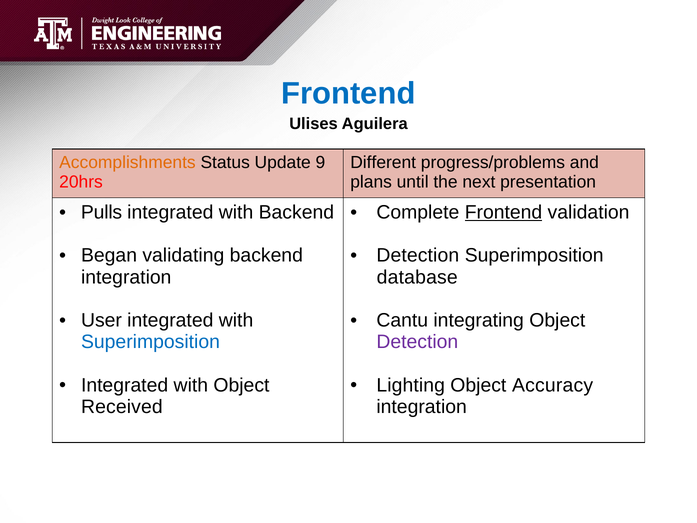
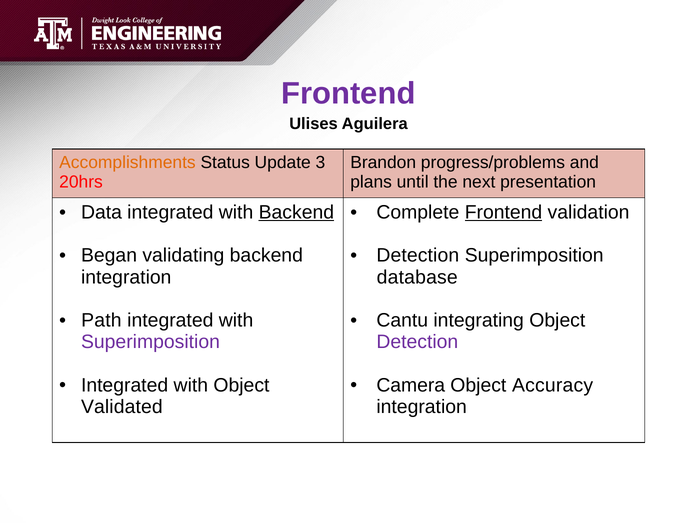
Frontend colour: blue -> purple (348, 93)
9: 9 -> 3 (320, 162)
Different: Different -> Brandon (383, 162)
Pulls: Pulls -> Data (101, 212)
Backend underline: none -> present (296, 212)
User: User -> Path (101, 320)
Superimposition colour: blue -> purple (150, 342)
Lighting: Lighting -> Camera (411, 385)
Received: Received -> Validated (122, 407)
